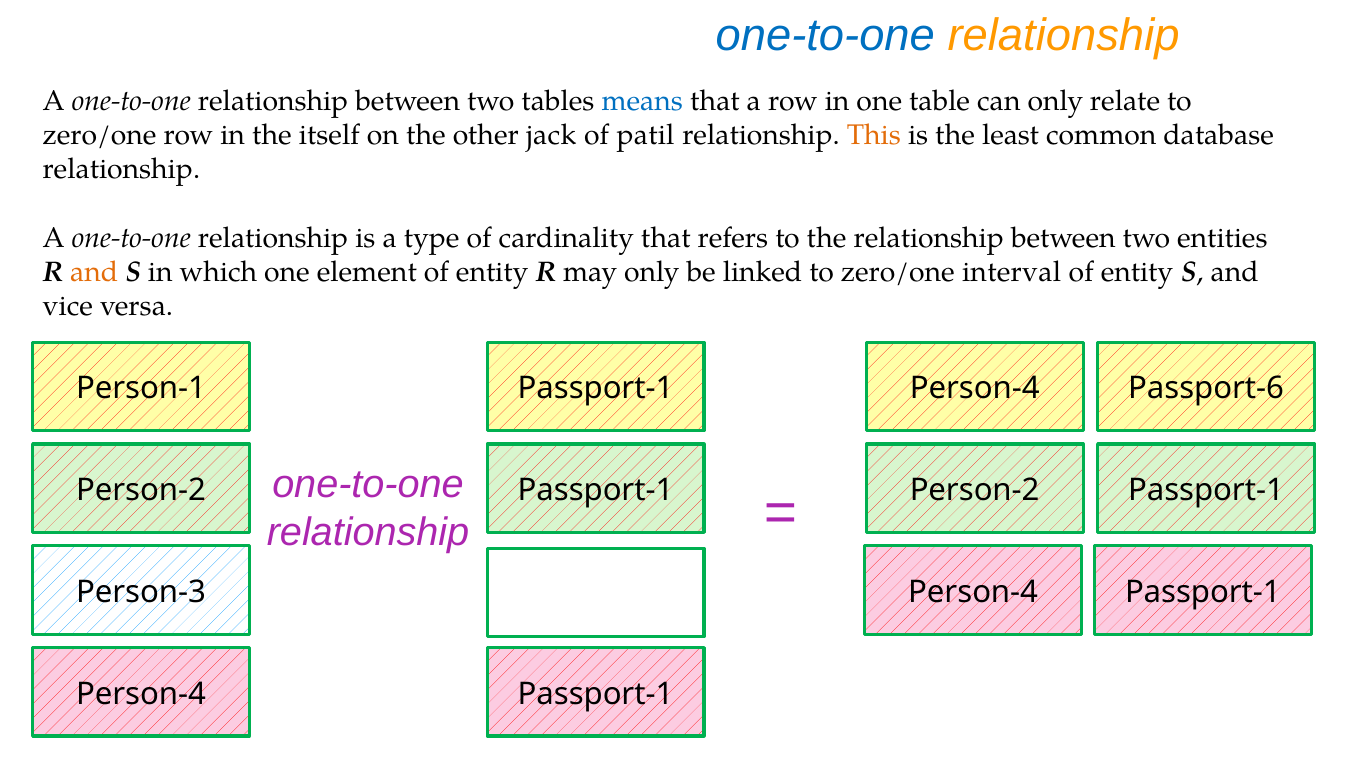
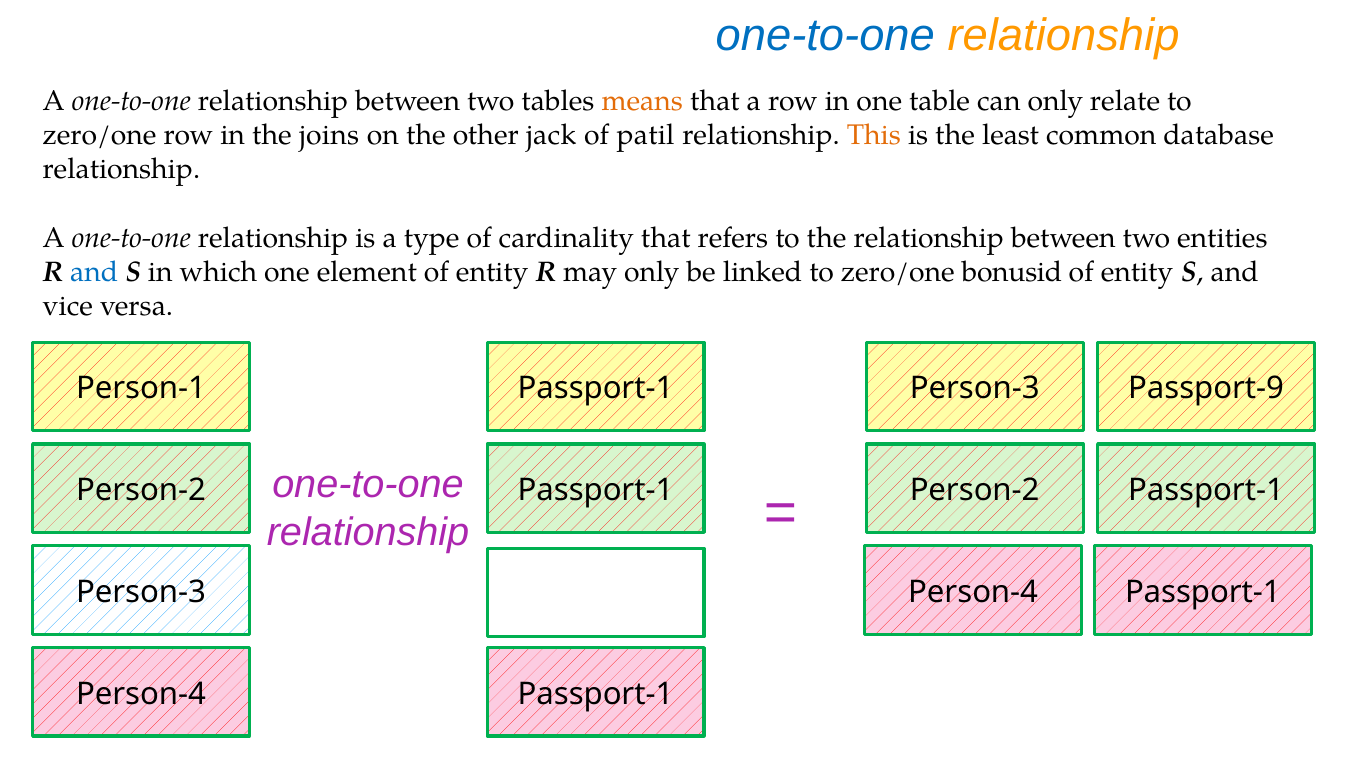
means colour: blue -> orange (642, 101)
itself: itself -> joins (329, 135)
and colour: orange -> blue (94, 272)
interval: interval -> bonusid (1012, 272)
Person-1 Passport-1 Person-4: Person-4 -> Person-3 (975, 389)
Passport-6: Passport-6 -> Passport-9 (1206, 389)
